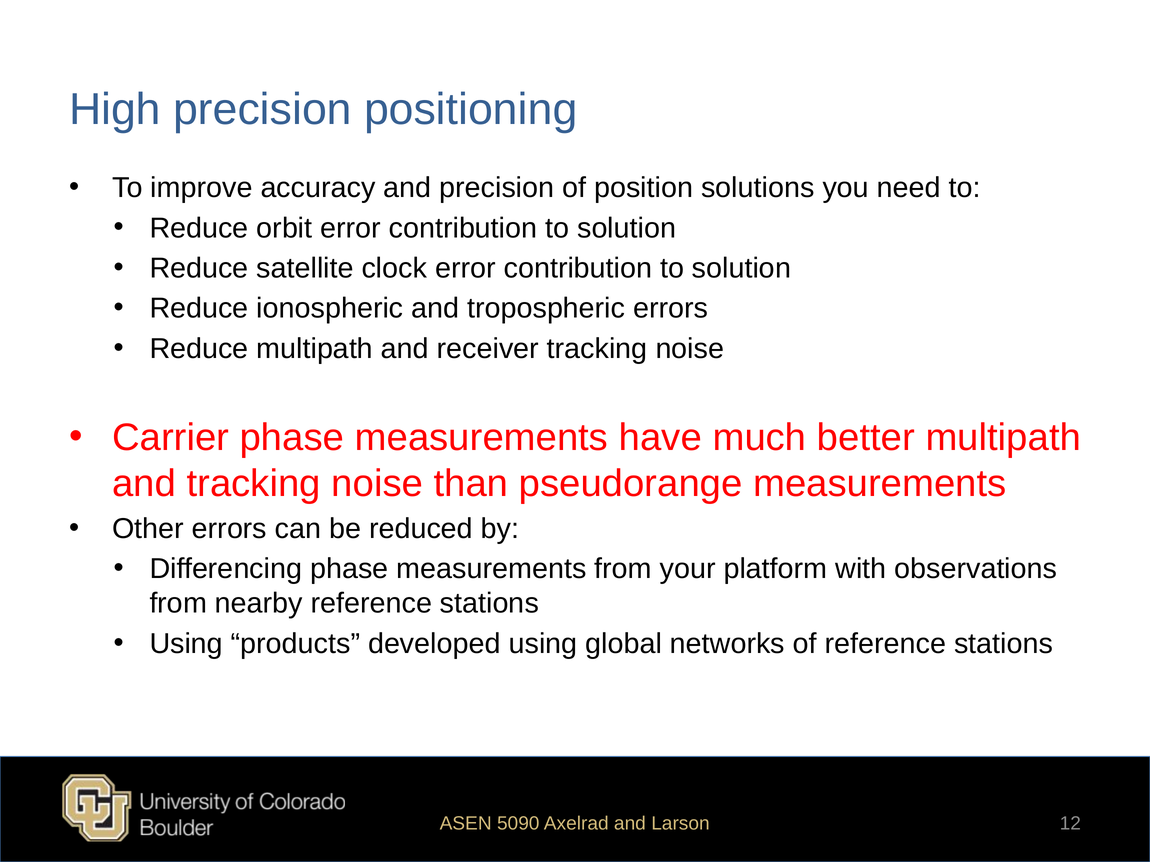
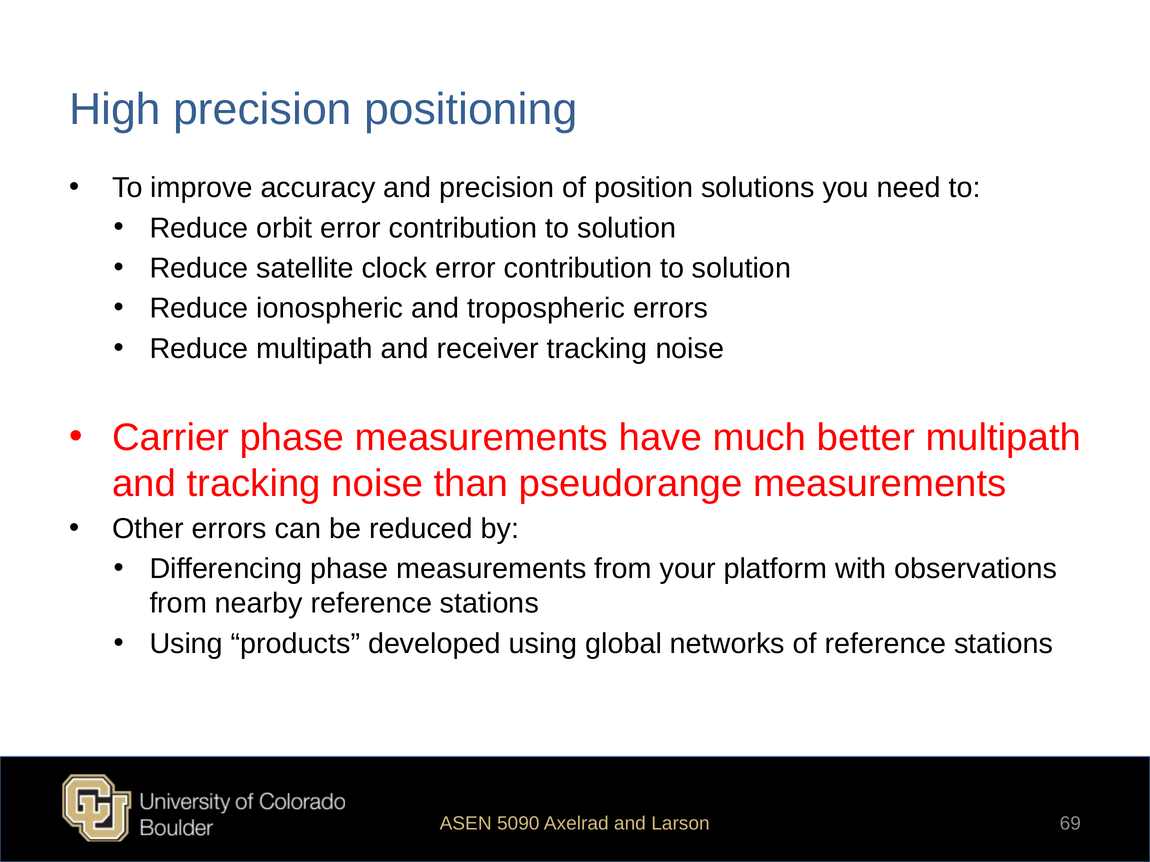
12: 12 -> 69 (1070, 824)
